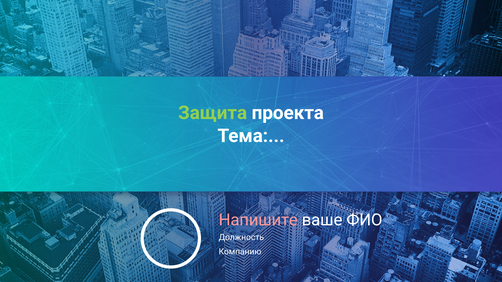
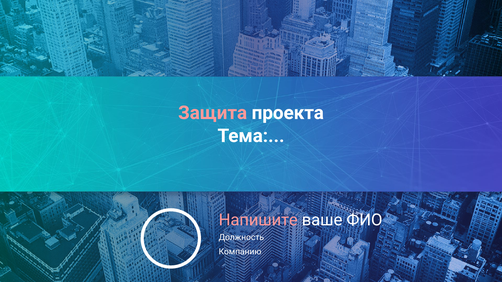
Защита colour: light green -> pink (213, 113)
